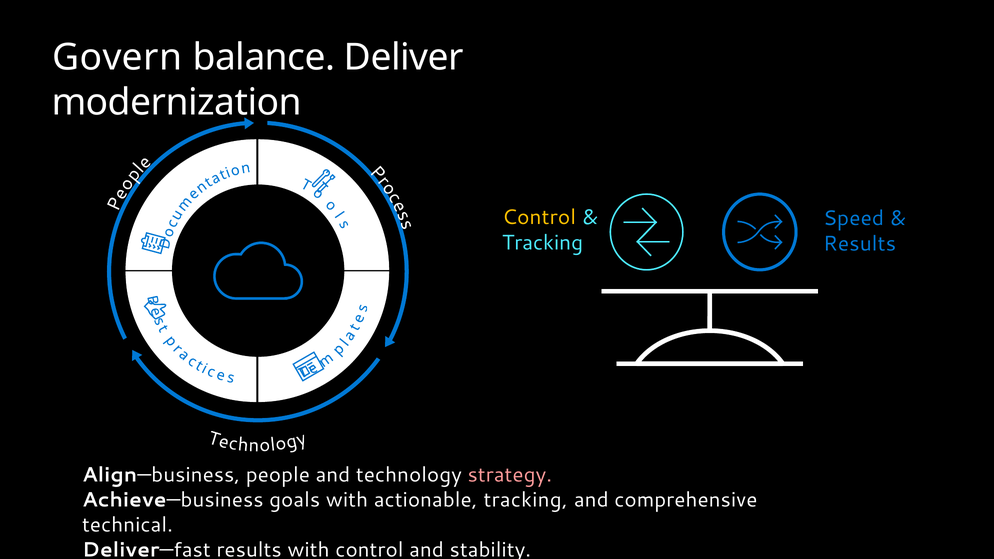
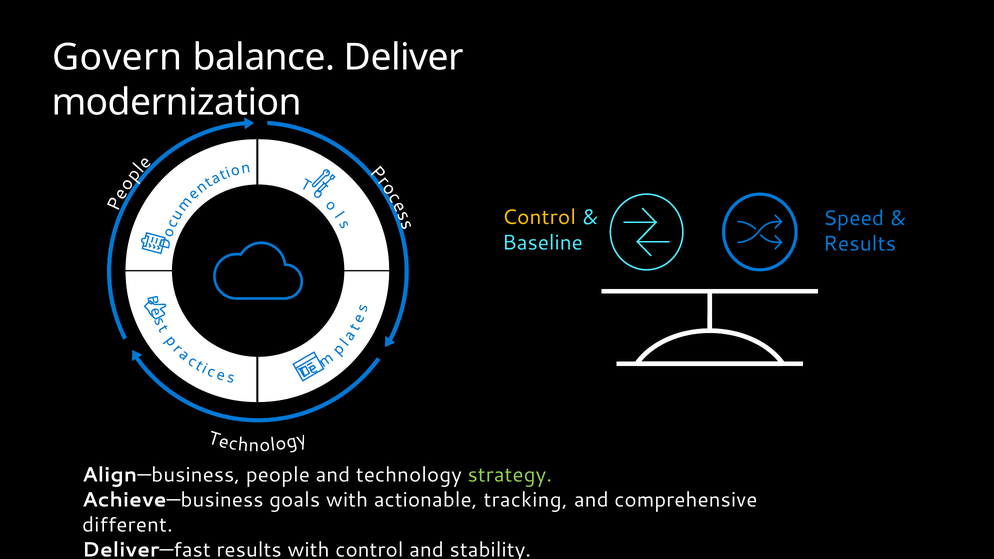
Tracking: Tracking -> Baseline (543, 243)
strategy colour: pink -> light green (510, 475)
technical: technical -> different (127, 525)
